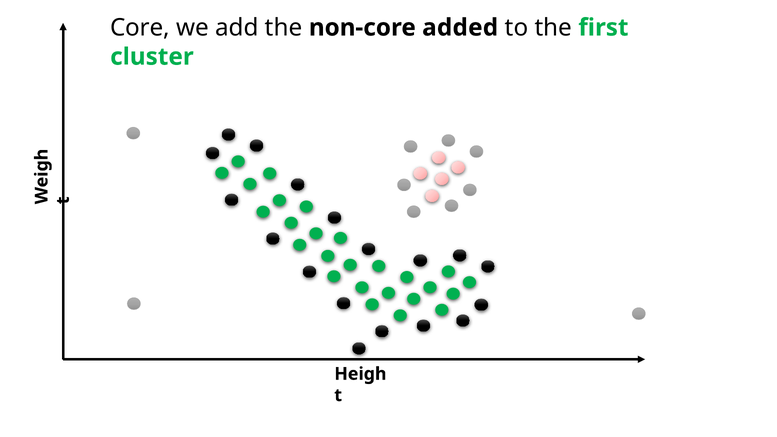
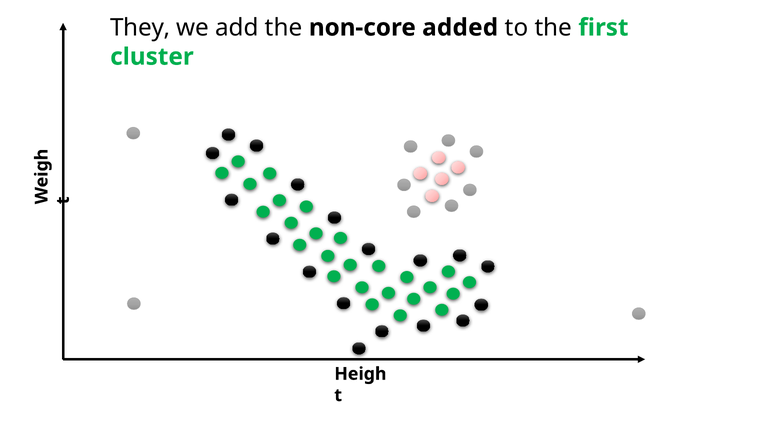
Core: Core -> They (140, 28)
